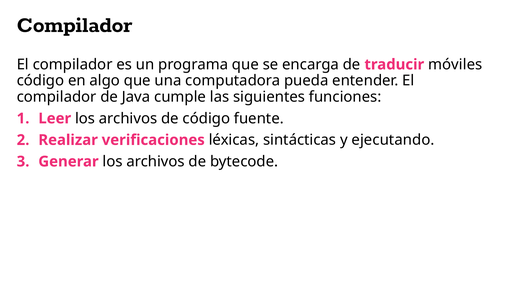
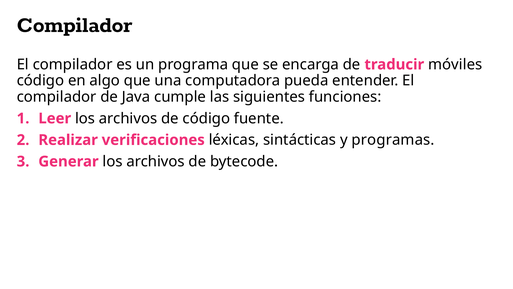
ejecutando: ejecutando -> programas (393, 140)
